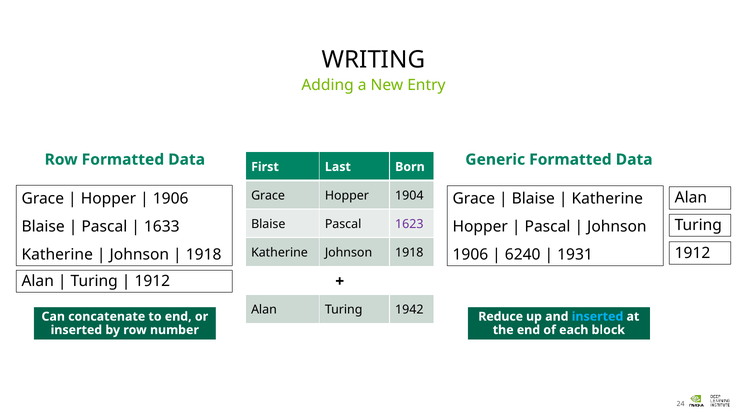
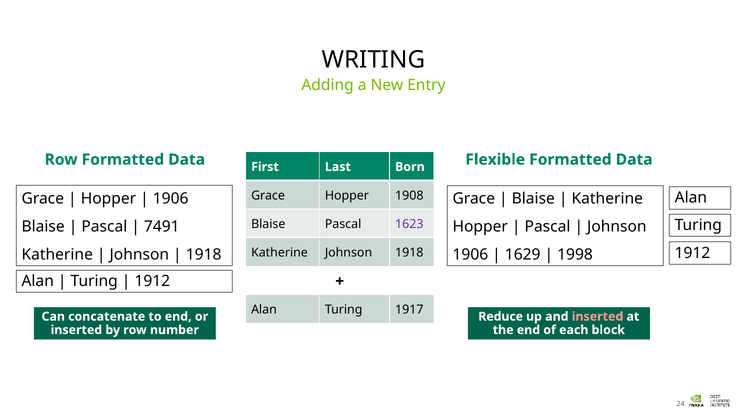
Generic: Generic -> Flexible (495, 160)
1904: 1904 -> 1908 (409, 195)
1633: 1633 -> 7491 (162, 227)
6240: 6240 -> 1629 (523, 255)
1931: 1931 -> 1998 (575, 255)
1942: 1942 -> 1917 (409, 310)
inserted colour: light blue -> pink (598, 317)
